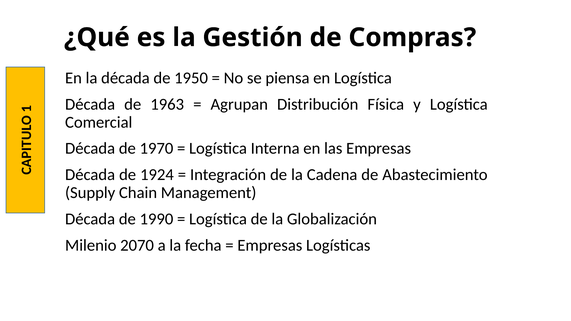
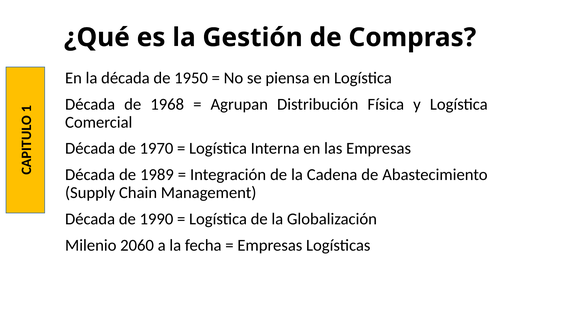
1963: 1963 -> 1968 (167, 104)
1924: 1924 -> 1989 (157, 175)
2070: 2070 -> 2060 (137, 246)
